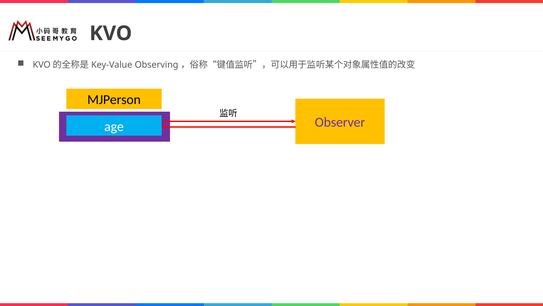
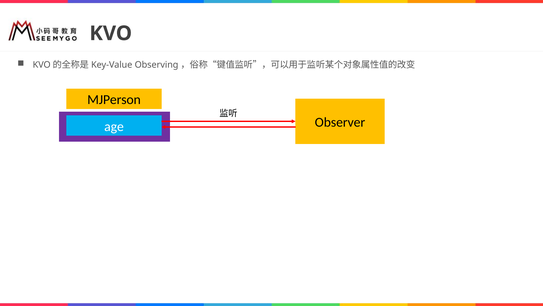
Observer colour: purple -> black (340, 122)
